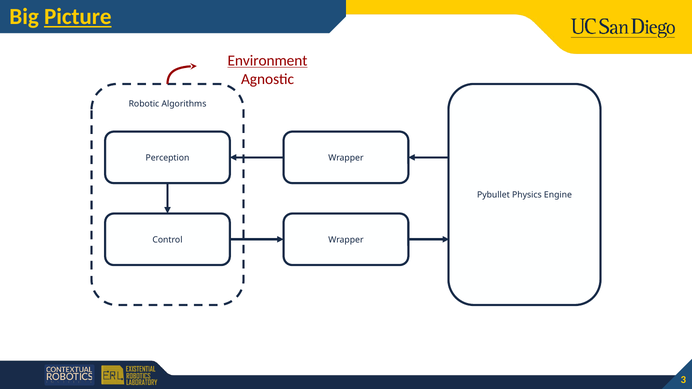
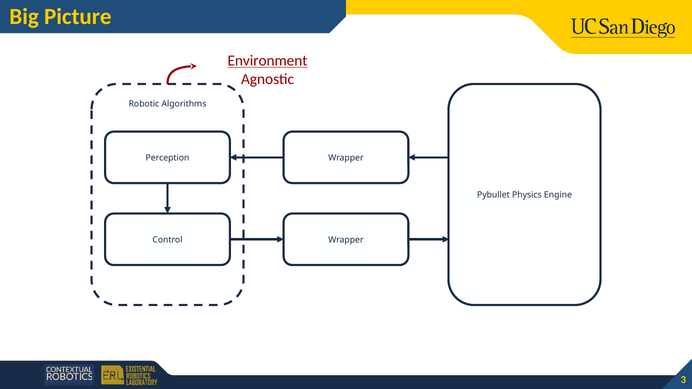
Picture underline: present -> none (78, 17)
